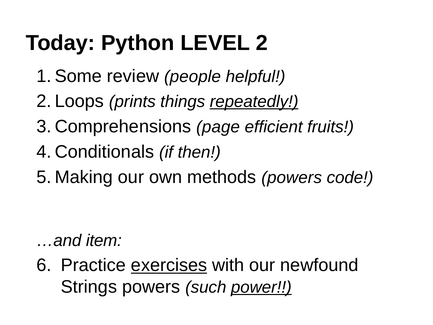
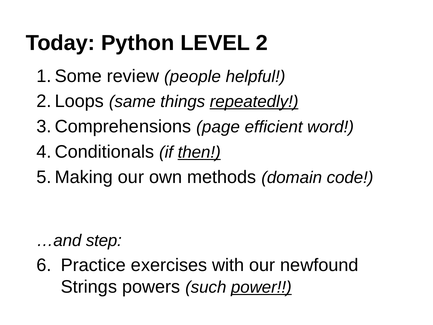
prints: prints -> same (132, 102)
fruits: fruits -> word (331, 127)
then underline: none -> present (199, 152)
methods powers: powers -> domain (292, 177)
item: item -> step (104, 241)
exercises underline: present -> none (169, 265)
